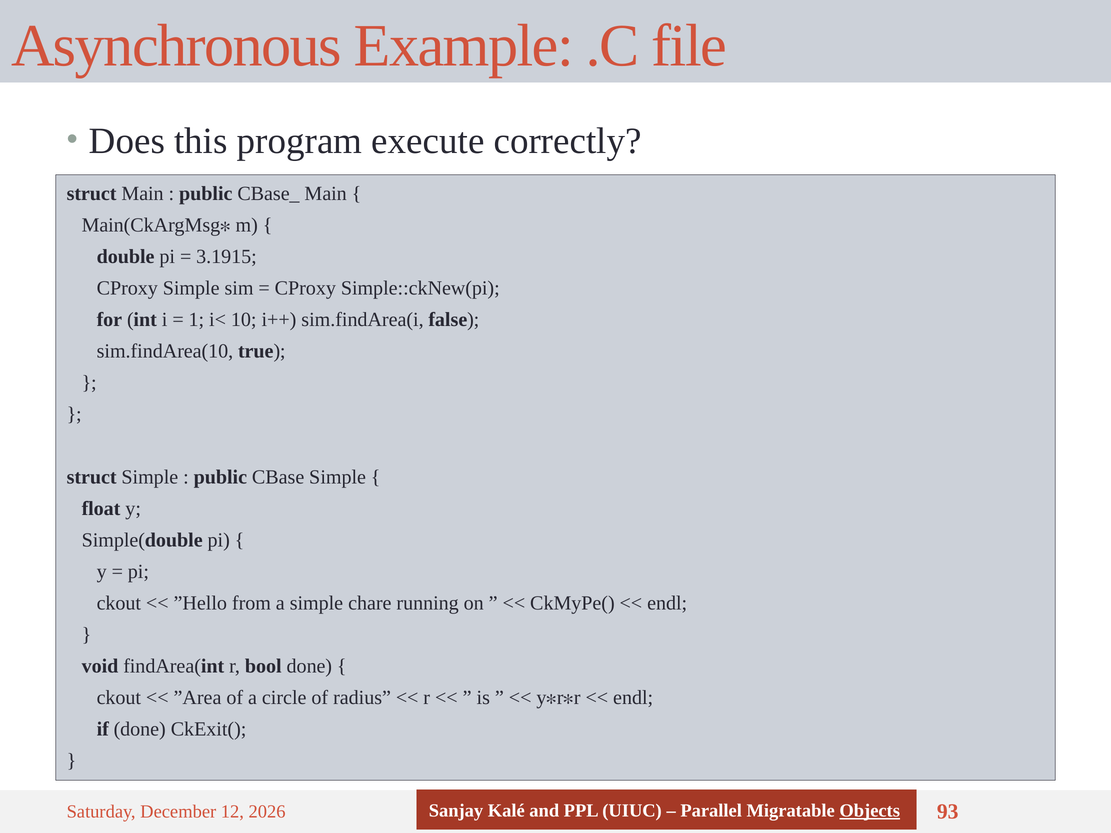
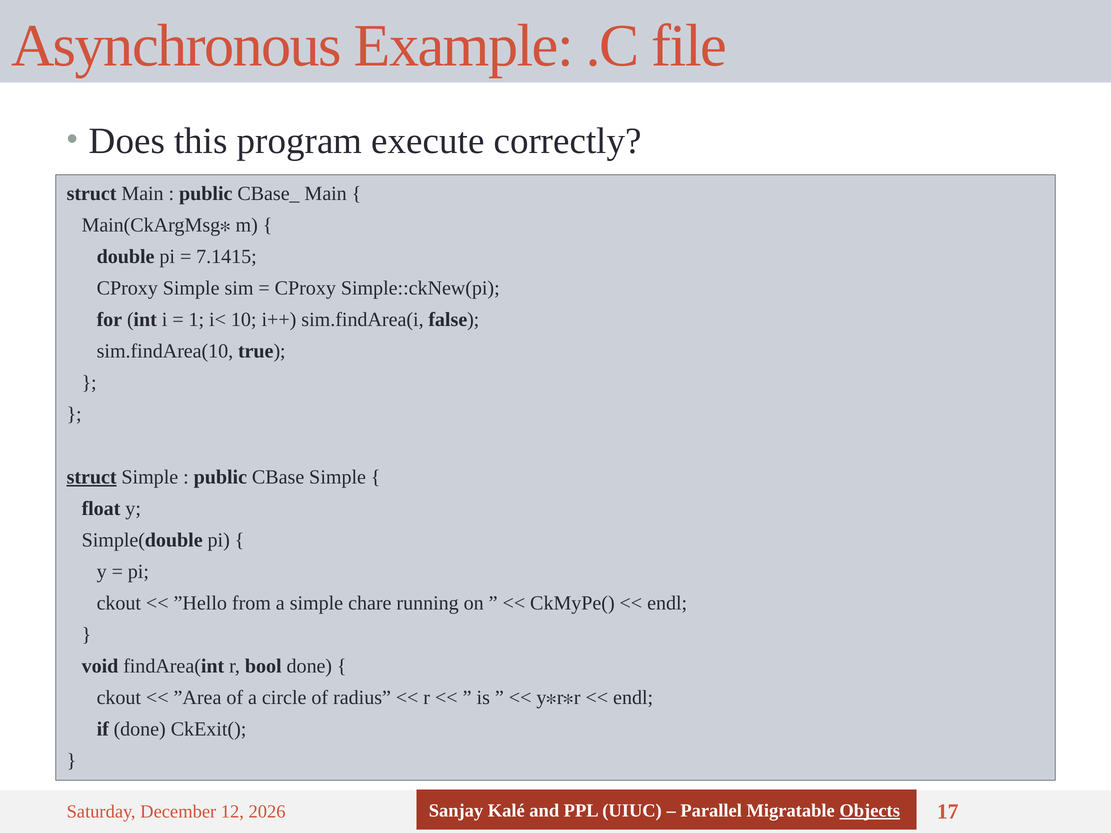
3.1915: 3.1915 -> 7.1415 (226, 257)
struct underline: none -> present (92, 477)
93: 93 -> 17 (948, 812)
